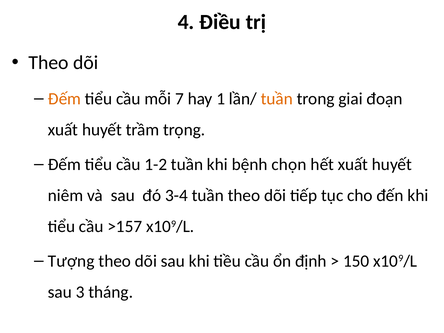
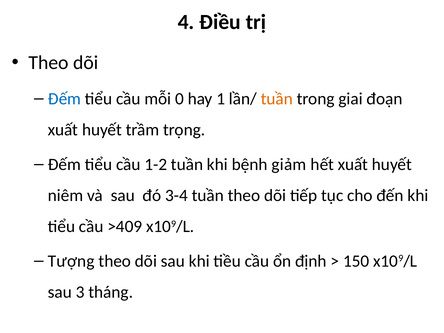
Đếm colour: orange -> blue (64, 99)
7: 7 -> 0 (179, 99)
chọn: chọn -> giảm (289, 164)
>157: >157 -> >409 (125, 227)
